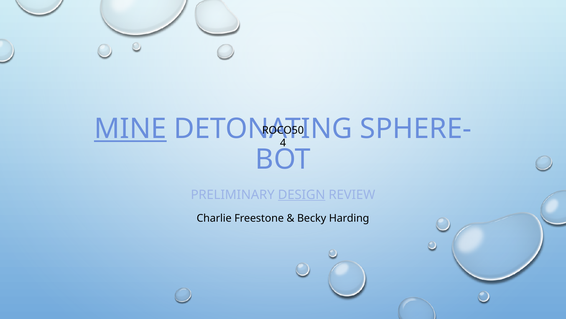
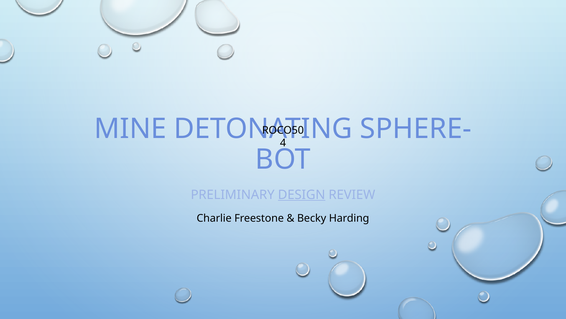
MINE underline: present -> none (130, 129)
